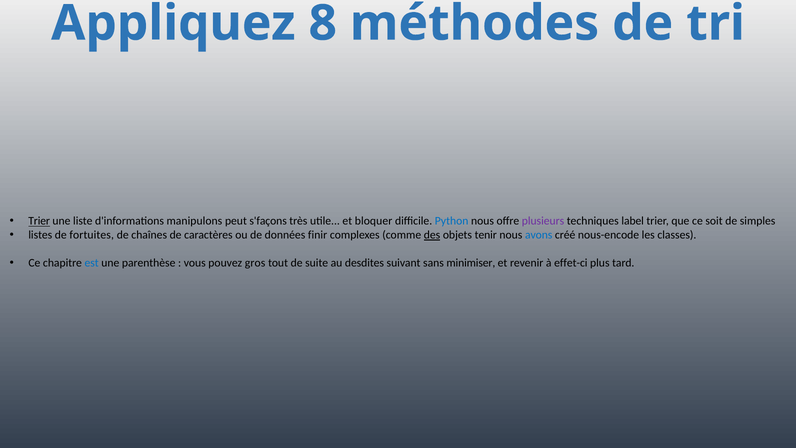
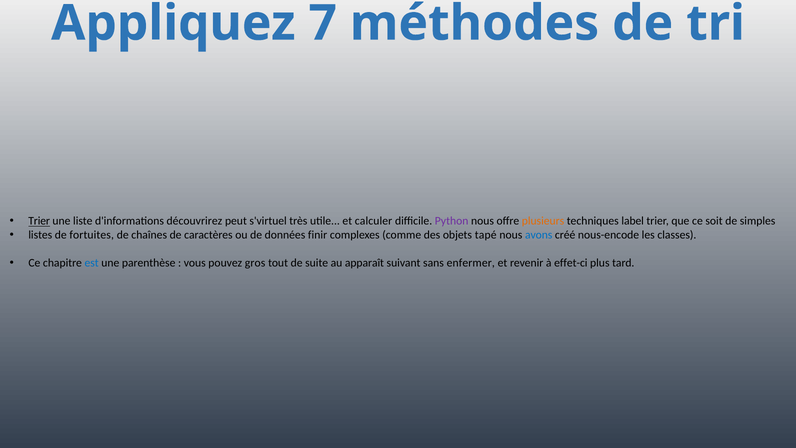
8: 8 -> 7 (323, 23)
manipulons: manipulons -> découvrirez (194, 221)
s'façons: s'façons -> s'virtuel (268, 221)
bloquer: bloquer -> calculer (374, 221)
Python colour: blue -> purple (452, 221)
plusieurs colour: purple -> orange (543, 221)
des underline: present -> none (432, 235)
tenir: tenir -> tapé (486, 235)
desdites: desdites -> apparaît (364, 263)
minimiser: minimiser -> enfermer (471, 263)
